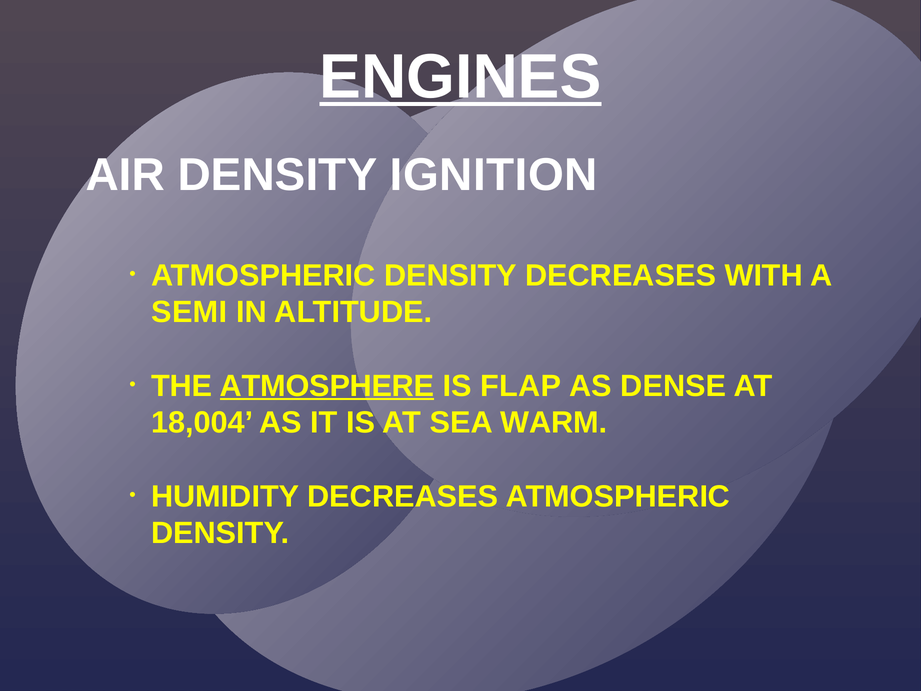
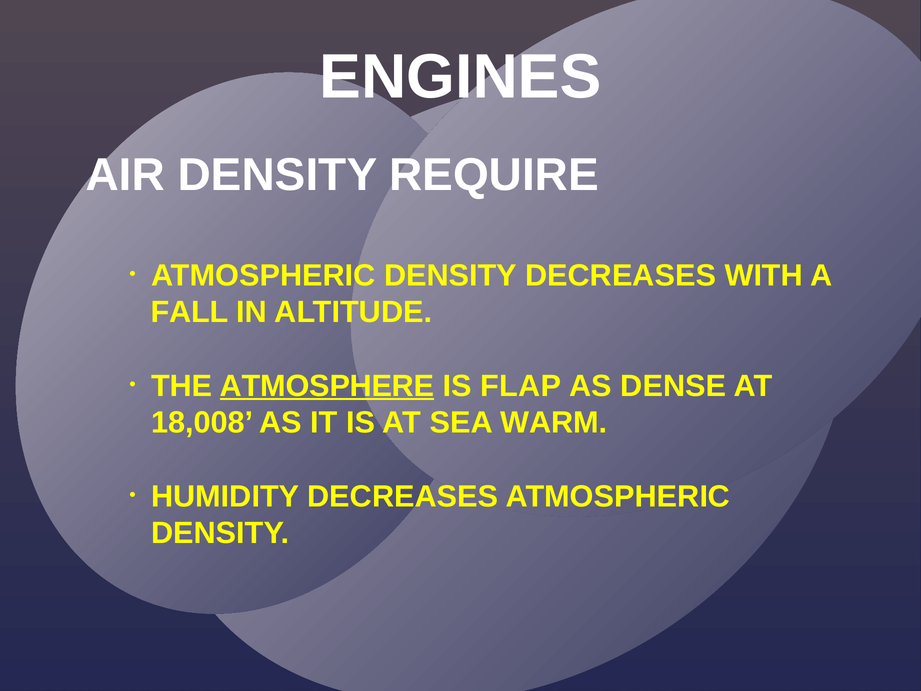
ENGINES underline: present -> none (460, 77)
IGNITION: IGNITION -> REQUIRE (494, 175)
SEMI: SEMI -> FALL (190, 312)
18,004: 18,004 -> 18,008 (202, 423)
